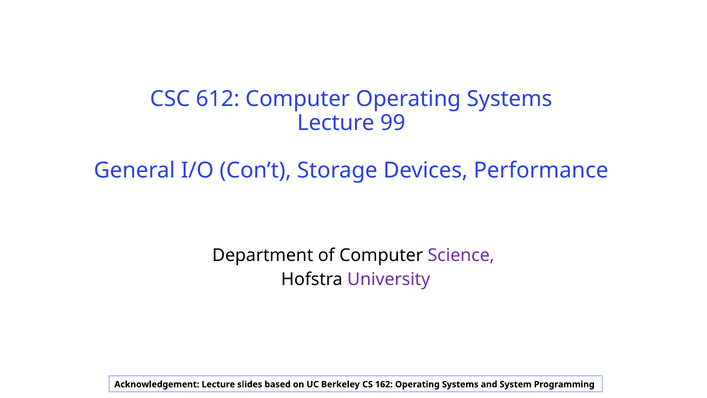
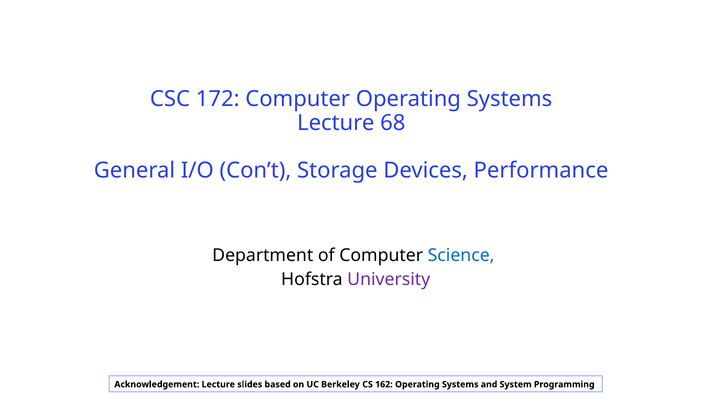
612: 612 -> 172 (218, 99)
99: 99 -> 68 (393, 123)
Science colour: purple -> blue (461, 255)
